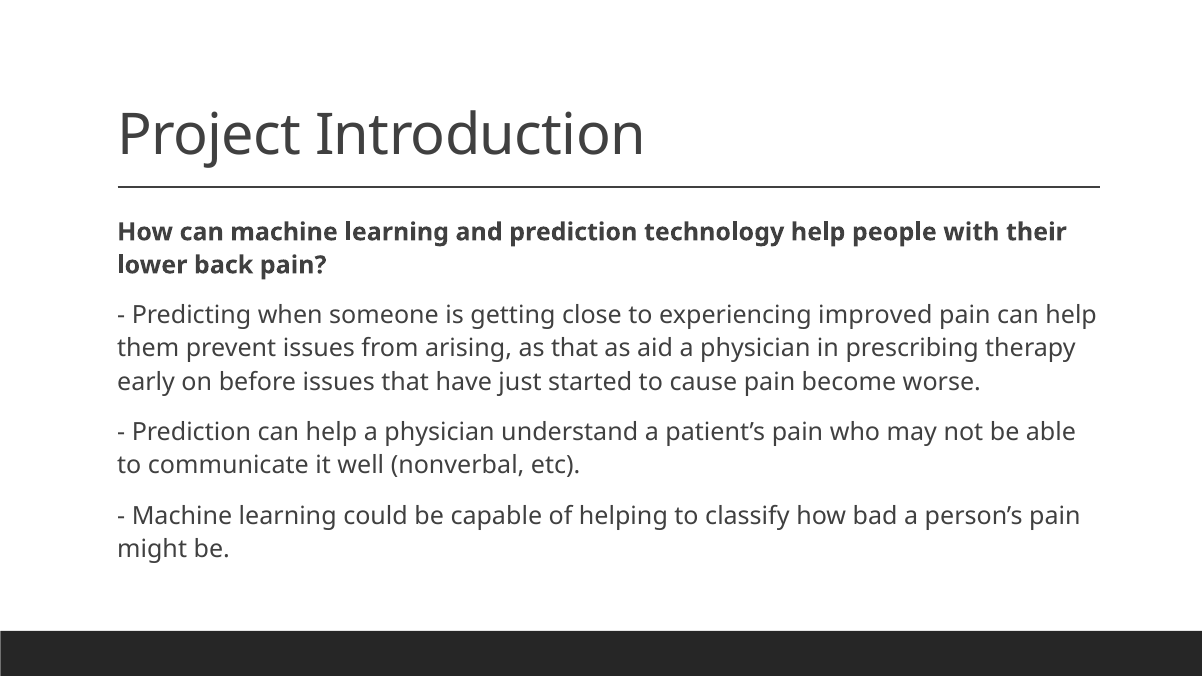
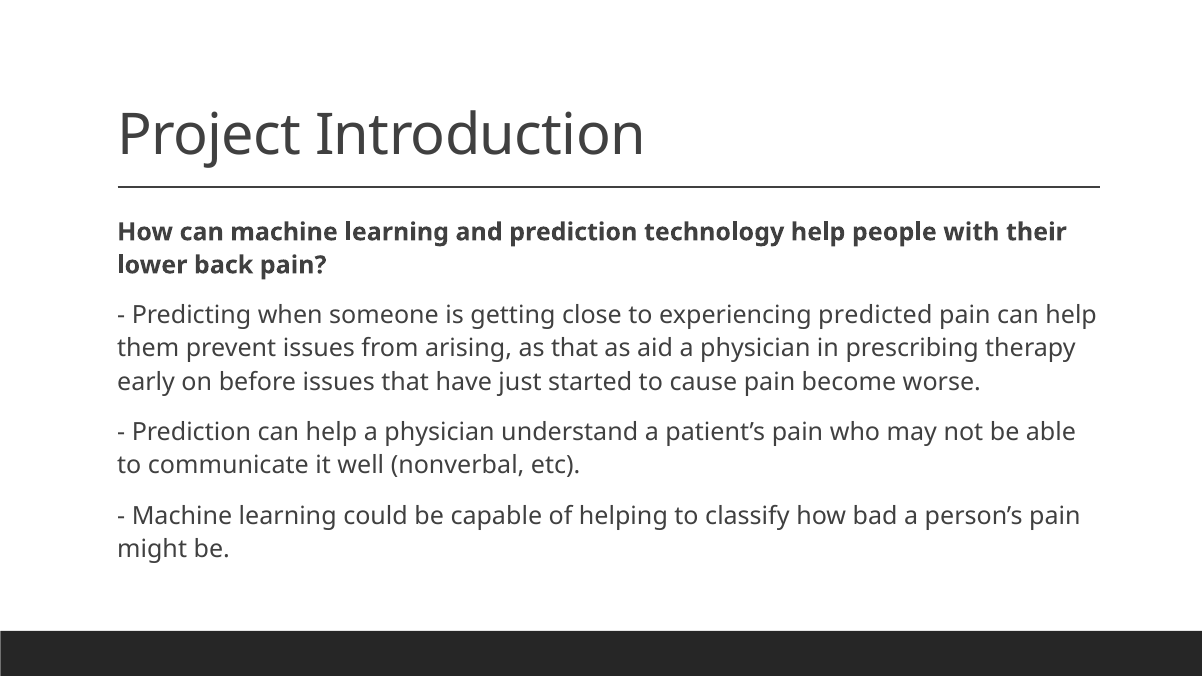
improved: improved -> predicted (875, 316)
